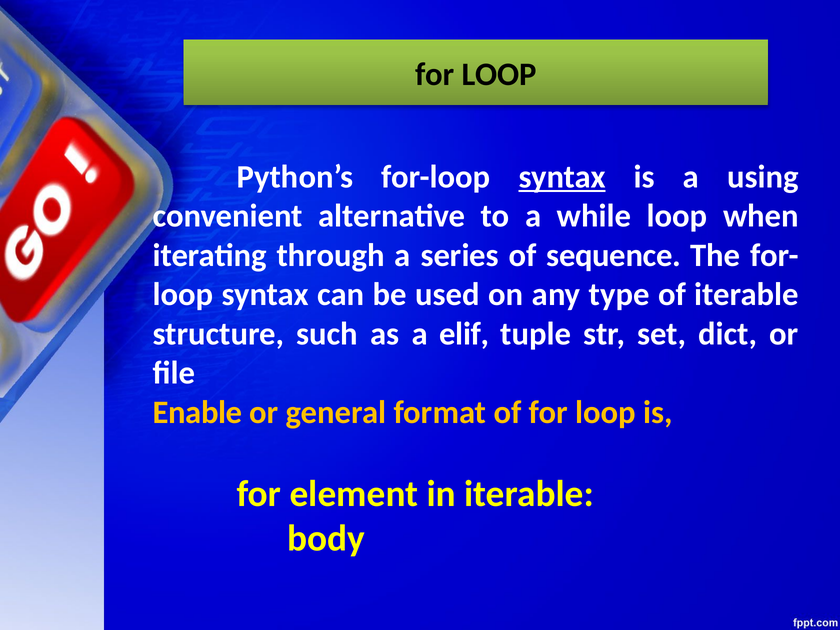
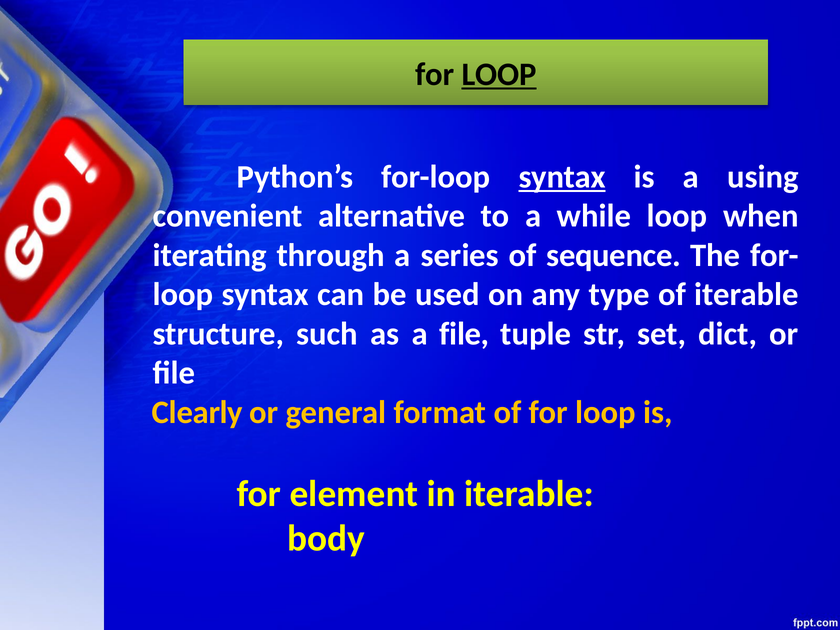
LOOP underline: none -> present (499, 74)
a elif: elif -> file (464, 334)
Enable: Enable -> Clearly (197, 412)
